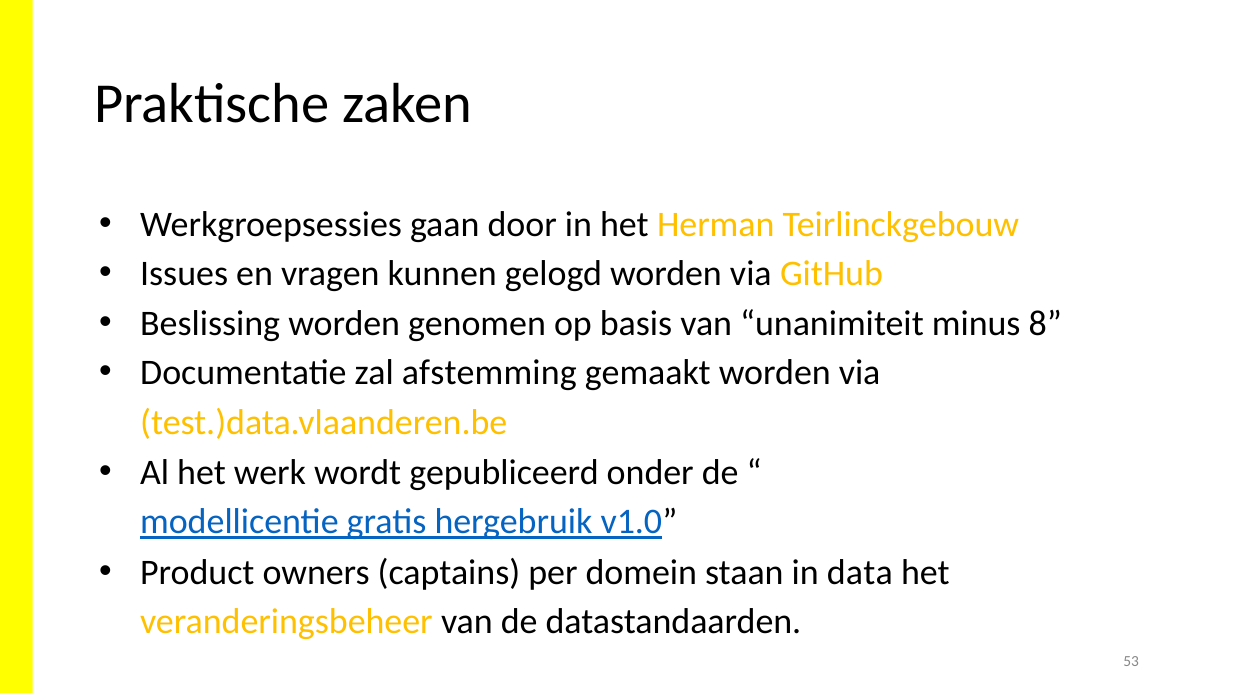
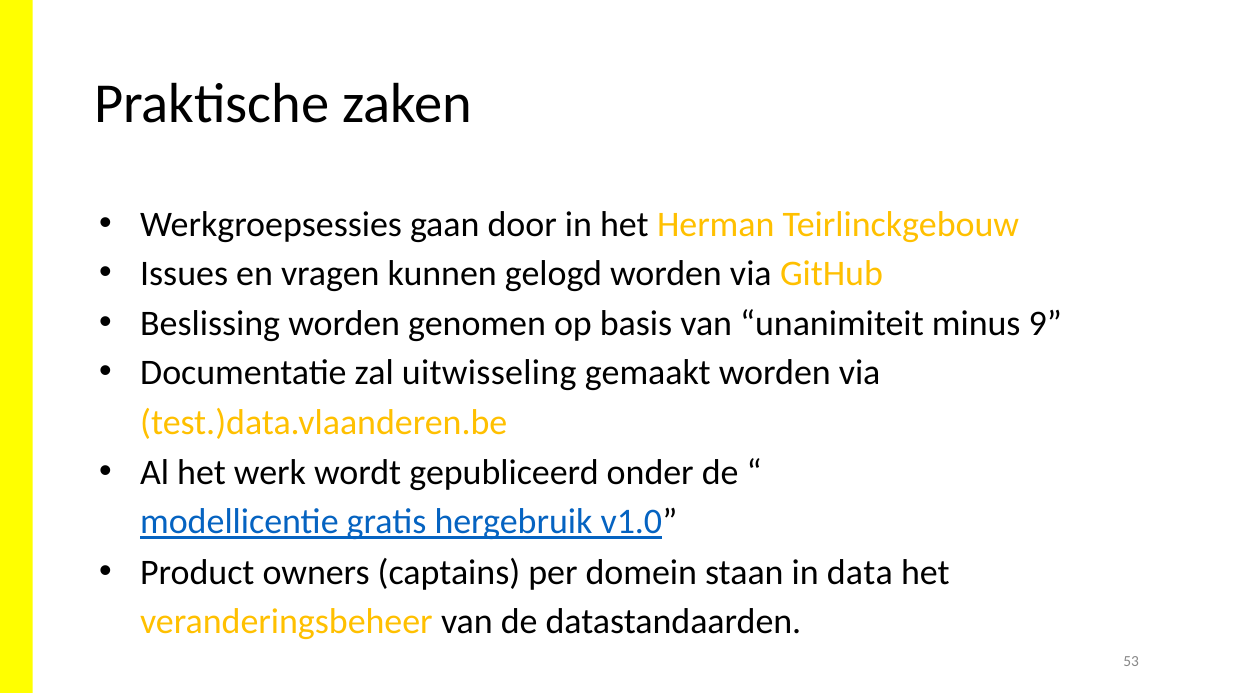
8: 8 -> 9 (1045, 324)
afstemming: afstemming -> uitwisseling (489, 373)
